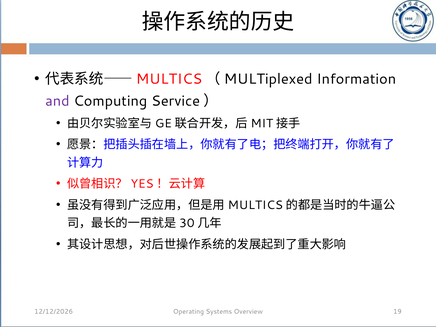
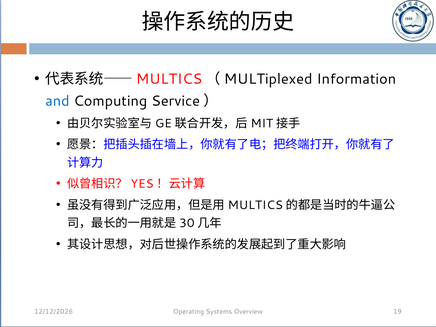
and colour: purple -> blue (57, 101)
